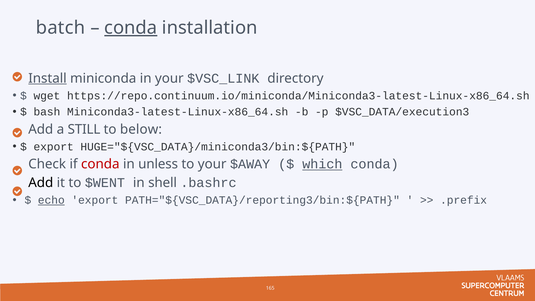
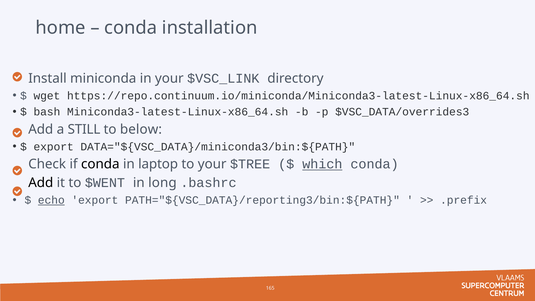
batch: batch -> home (61, 28)
conda underline: present -> none (131, 28)
Install underline: present -> none (47, 78)
$VSC_DATA/execution3: $VSC_DATA/execution3 -> $VSC_DATA/overrides3 (402, 112)
HUGE="${VSC_DATA}/miniconda3/bin:${PATH: HUGE="${VSC_DATA}/miniconda3/bin:${PATH -> DATA="${VSC_DATA}/miniconda3/bin:${PATH (218, 147)
conda colour: red -> black (100, 164)
unless: unless -> laptop (158, 164)
$AWAY: $AWAY -> $TREE (250, 164)
shell: shell -> long (162, 183)
